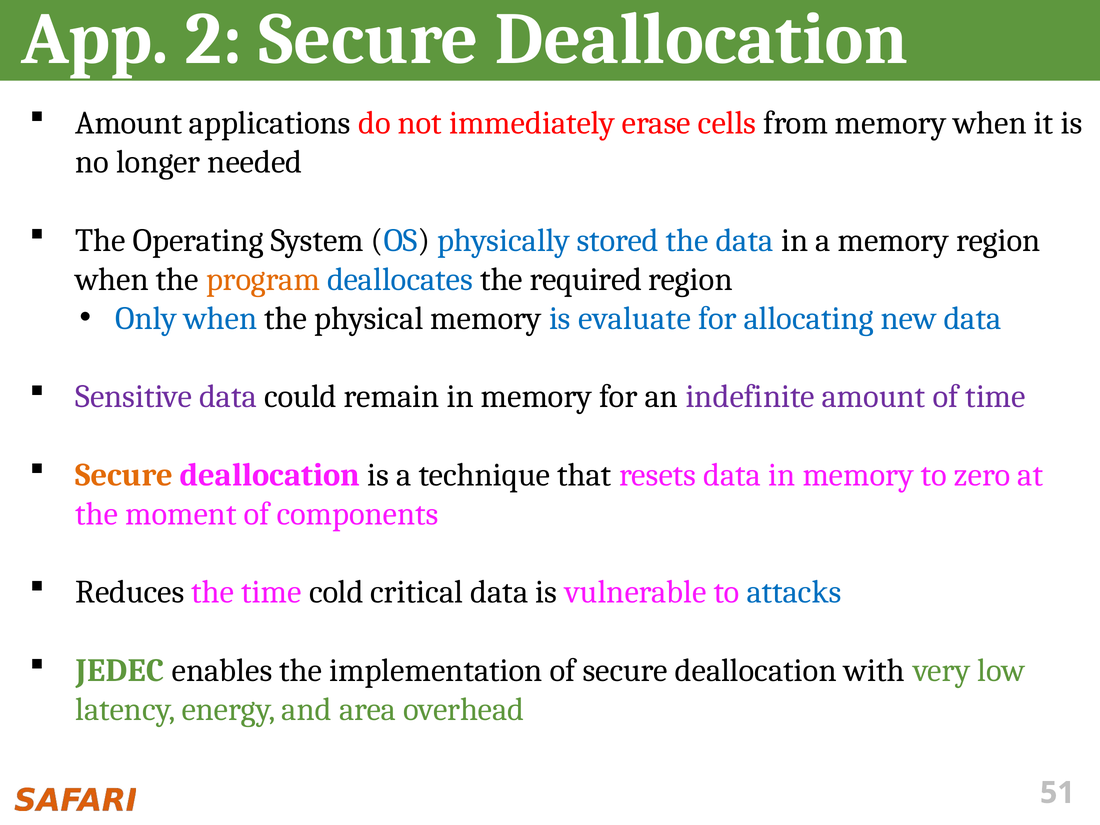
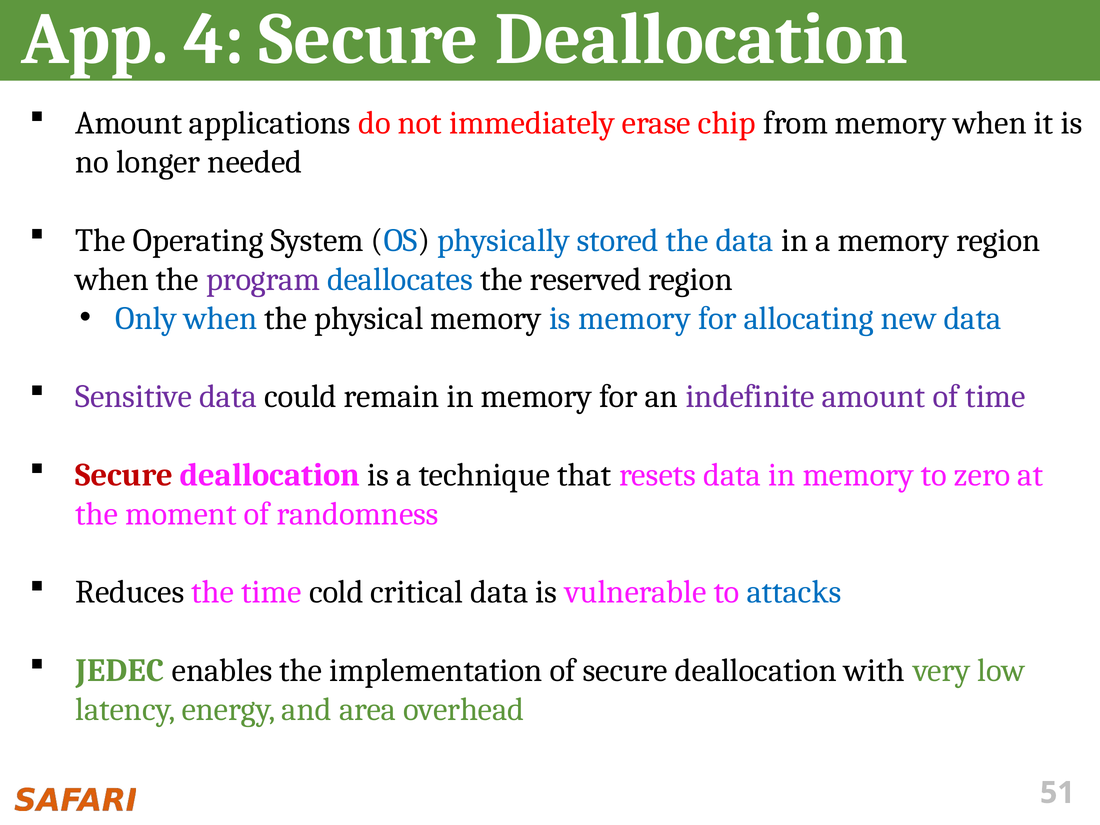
2: 2 -> 4 (214, 39)
cells: cells -> chip (727, 123)
program colour: orange -> purple (263, 279)
required: required -> reserved (586, 279)
is evaluate: evaluate -> memory (634, 319)
Secure colour: orange -> red (124, 475)
components: components -> randomness (358, 514)
